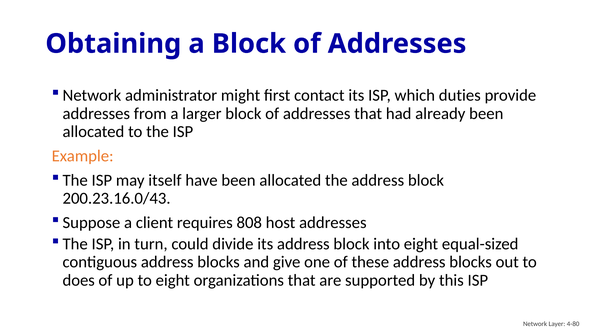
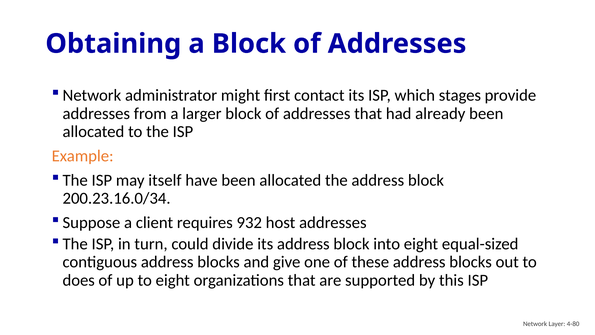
duties: duties -> stages (460, 95)
200.23.16.0/43: 200.23.16.0/43 -> 200.23.16.0/34 (117, 198)
808: 808 -> 932 (249, 222)
